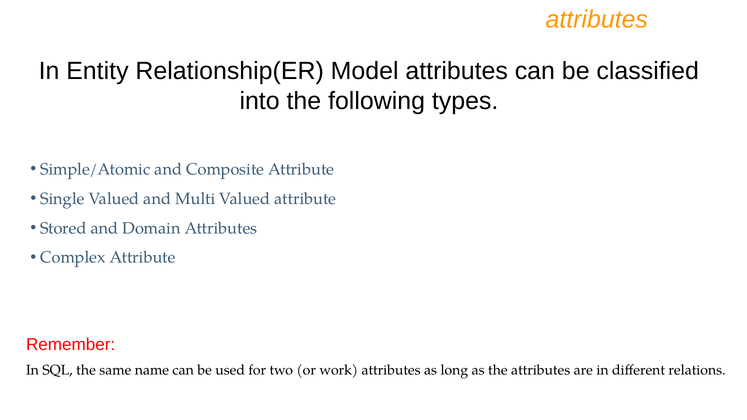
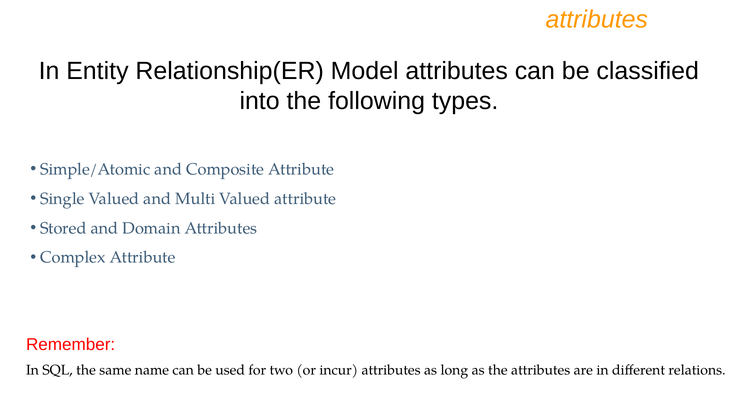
work: work -> incur (339, 370)
